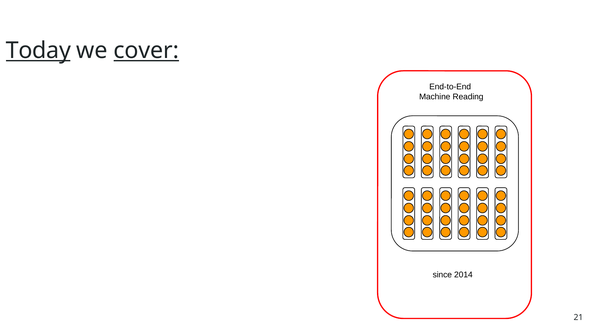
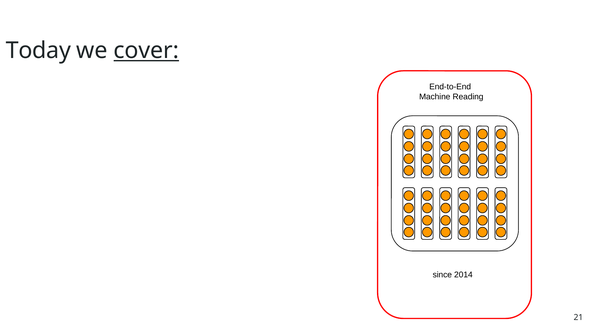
Today underline: present -> none (38, 51)
